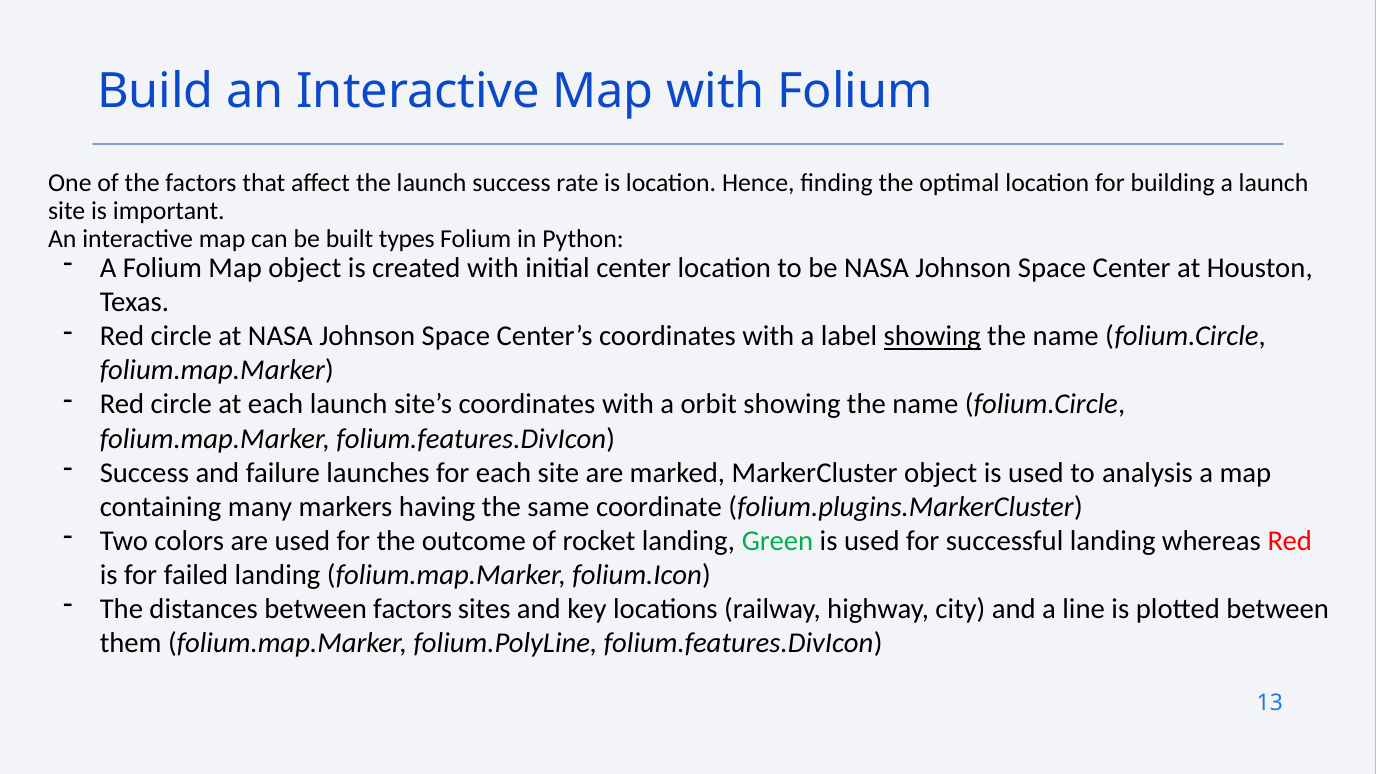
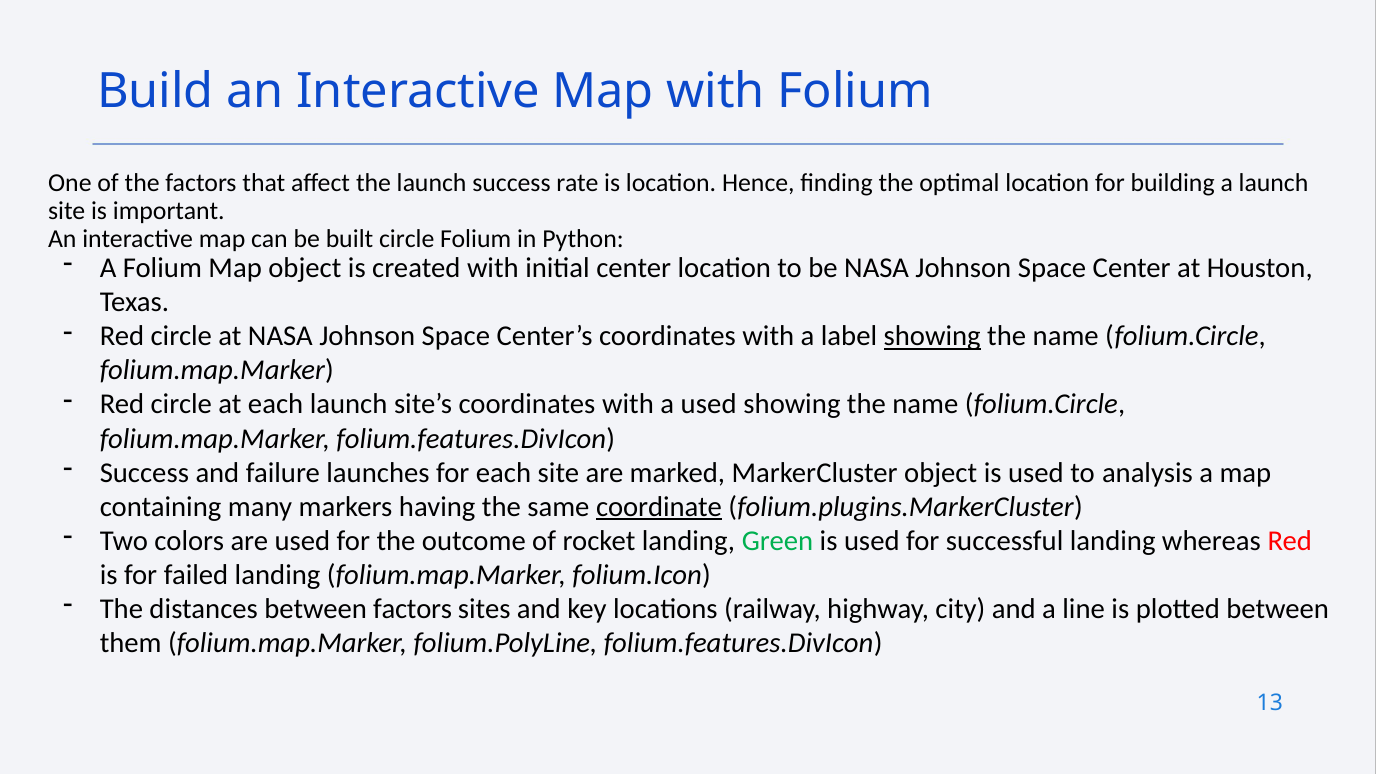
built types: types -> circle (407, 239)
a orbit: orbit -> used (709, 405)
coordinate underline: none -> present (659, 507)
